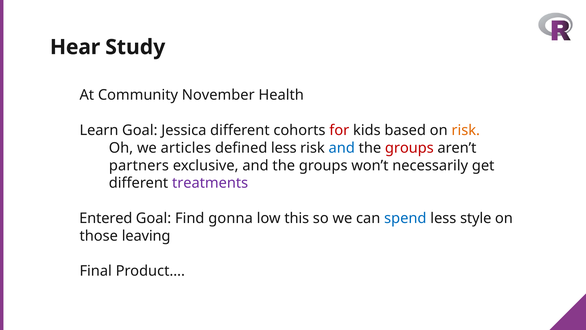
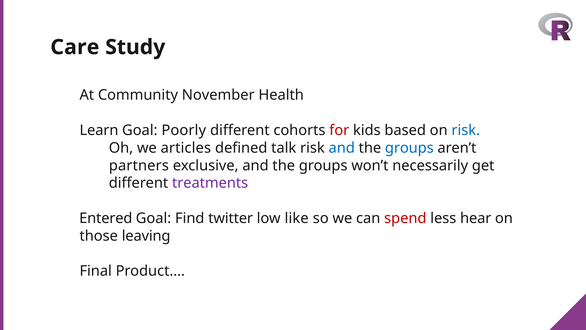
Hear: Hear -> Care (75, 47)
Jessica: Jessica -> Poorly (184, 130)
risk colour: orange -> blue (466, 130)
defined less: less -> talk (284, 148)
groups colour: red -> blue (409, 148)
gonna: gonna -> twitter (231, 218)
this: this -> like (297, 218)
spend colour: blue -> red (405, 218)
style: style -> hear (476, 218)
